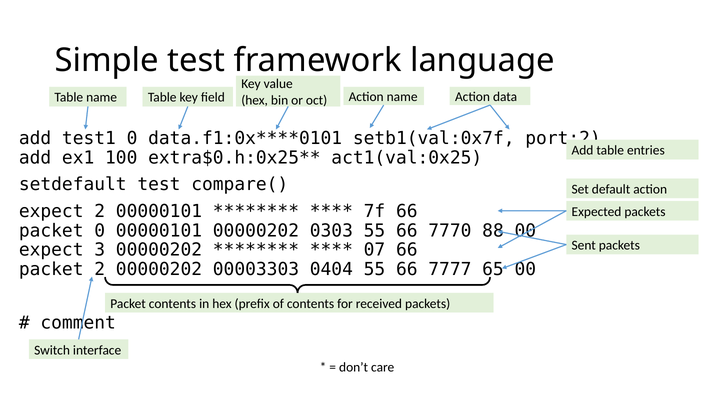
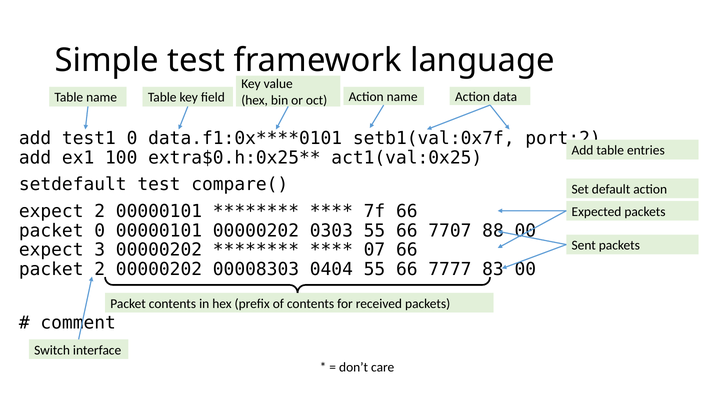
7770: 7770 -> 7707 (450, 231)
00003303: 00003303 -> 00008303 (256, 269)
65: 65 -> 83 (493, 269)
